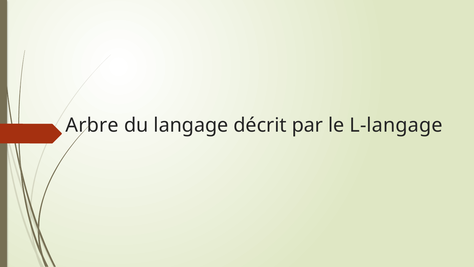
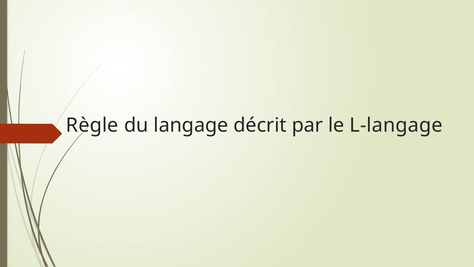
Arbre: Arbre -> Règle (92, 125)
